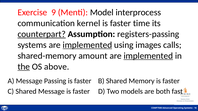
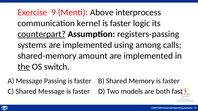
Model: Model -> Above (102, 12)
time: time -> logic (142, 23)
implemented underline: present -> none (87, 45)
images: images -> among (148, 45)
implemented underline: present -> none (148, 56)
above: above -> switch (57, 67)
